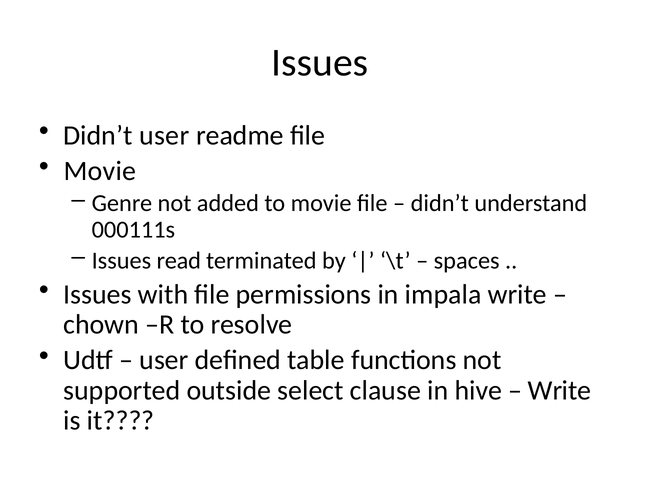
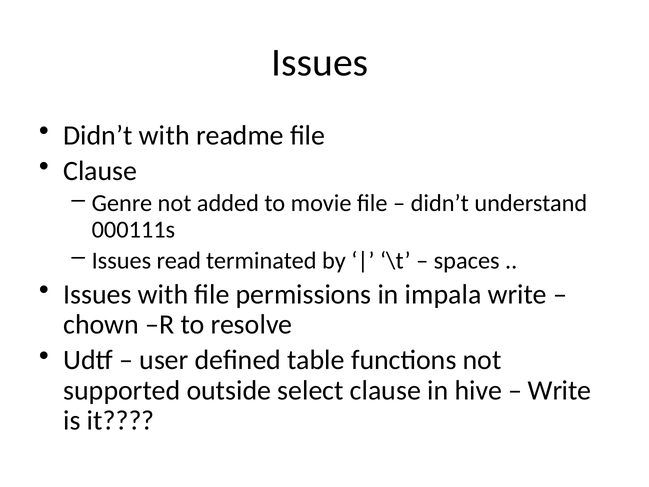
Didn’t user: user -> with (164, 136)
Movie: Movie -> Clause (100, 171)
